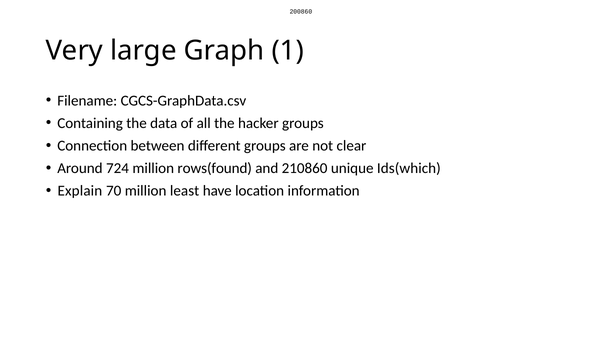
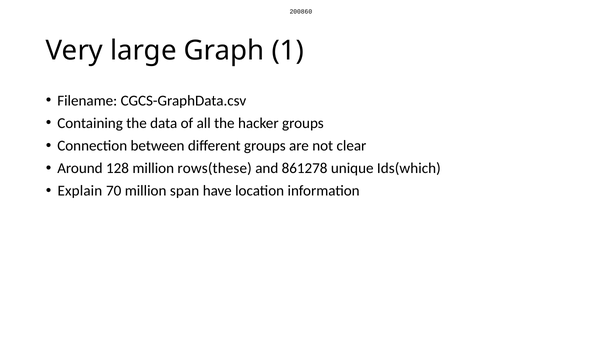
724: 724 -> 128 (118, 168)
rows(found: rows(found -> rows(these (215, 168)
210860: 210860 -> 861278 (305, 168)
least: least -> span (185, 191)
